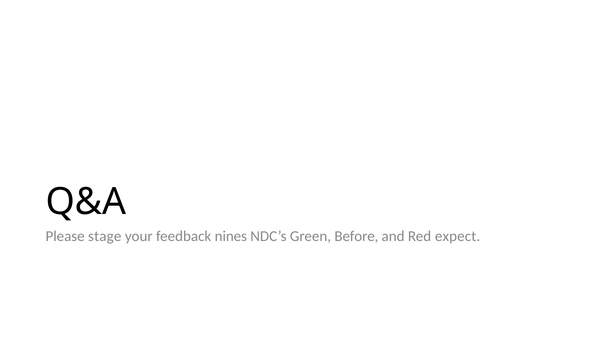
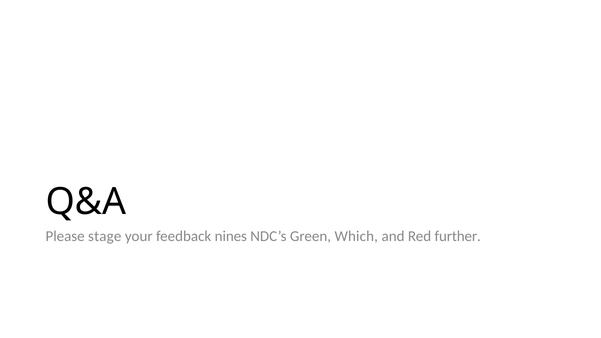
Before: Before -> Which (356, 237)
expect: expect -> further (458, 237)
